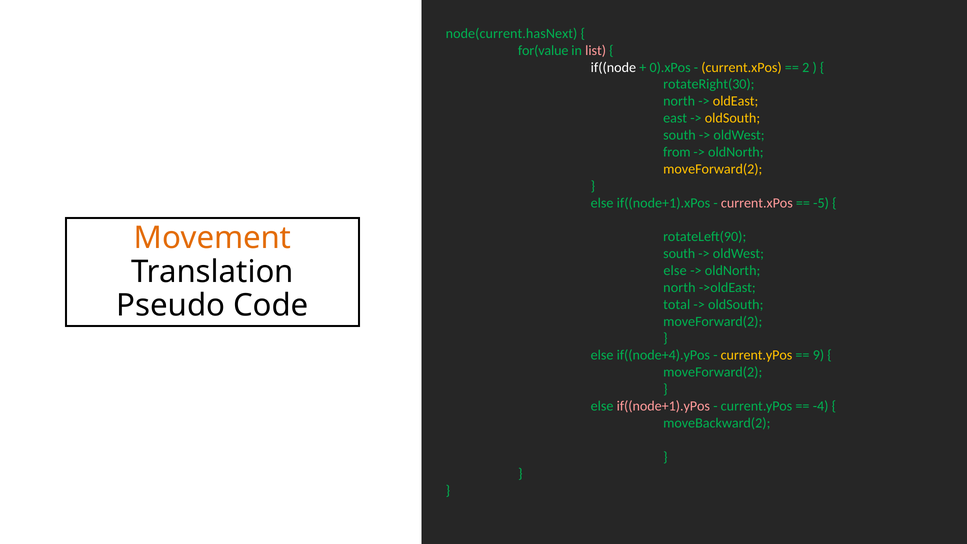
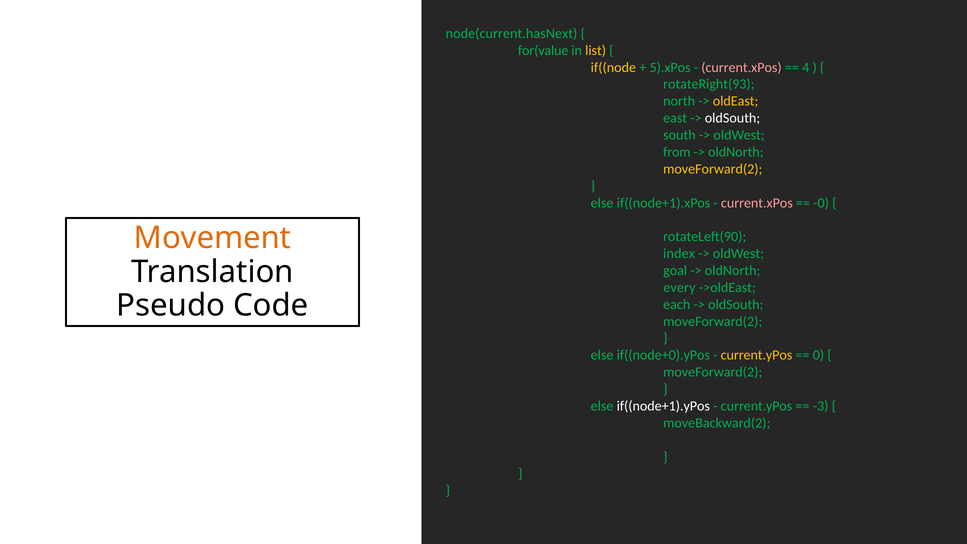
list colour: pink -> yellow (596, 50)
if((node colour: white -> yellow (613, 67)
0).xPos: 0).xPos -> 5).xPos (670, 67)
current.xPos colour: yellow -> pink (741, 67)
2: 2 -> 4 (806, 67)
rotateRight(30: rotateRight(30 -> rotateRight(93 (709, 84)
oldSouth colour: yellow -> white (732, 118)
-5: -5 -> -0 (821, 203)
south: south -> index (679, 254)
else: else -> goal (675, 271)
north: north -> every (679, 287)
total: total -> each (677, 304)
if((node+4).yPos: if((node+4).yPos -> if((node+0).yPos (663, 355)
9: 9 -> 0 (818, 355)
if((node+1).yPos colour: pink -> white (663, 406)
-4: -4 -> -3 (821, 406)
